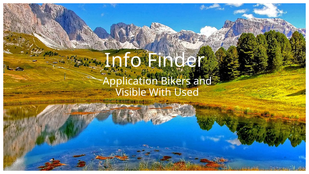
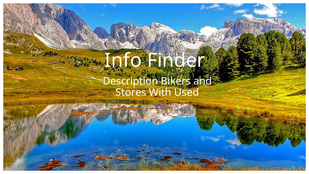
Application: Application -> Description (130, 81)
Visible: Visible -> Stores (131, 92)
